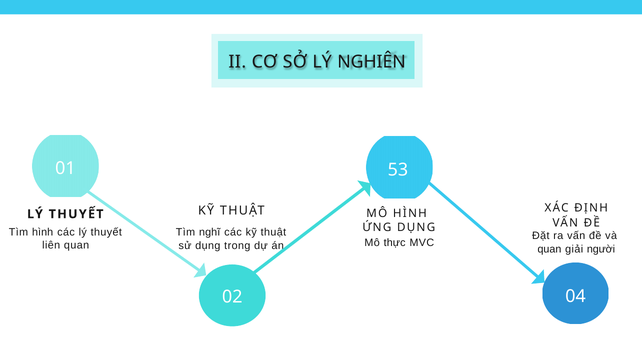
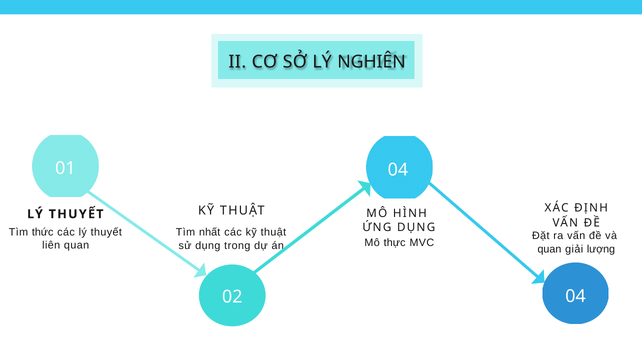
01 53: 53 -> 04 (398, 170)
Tìm hình: hình -> thức (43, 232)
nghĩ: nghĩ -> nhất (210, 232)
người: người -> lượng (601, 249)
